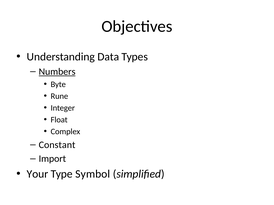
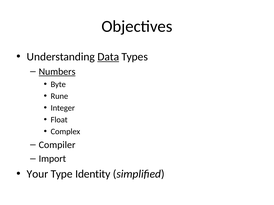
Data underline: none -> present (108, 57)
Constant: Constant -> Compiler (57, 145)
Symbol: Symbol -> Identity (93, 174)
